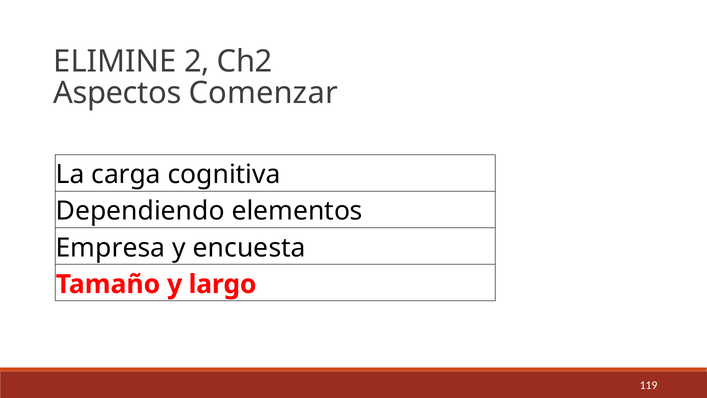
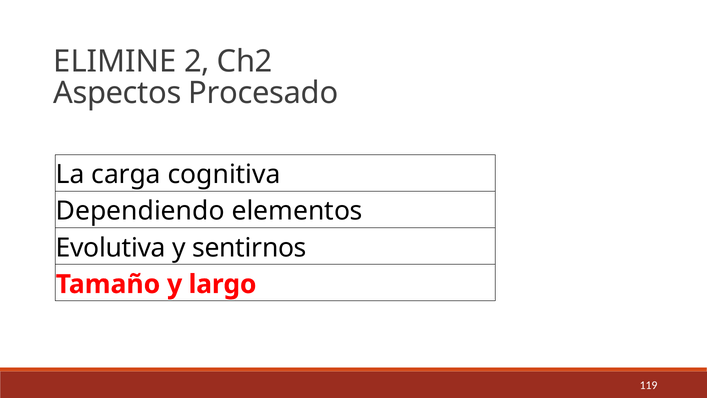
Comenzar: Comenzar -> Procesado (263, 93)
Empresa: Empresa -> Evolutiva (111, 248)
encuesta: encuesta -> sentirnos (249, 248)
